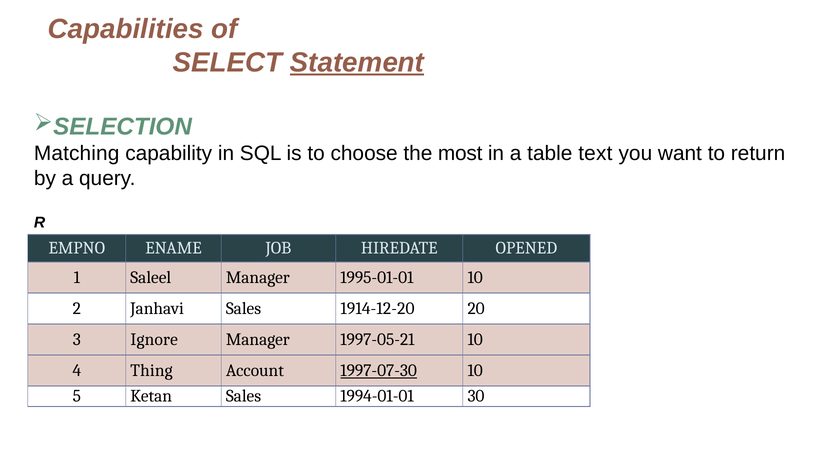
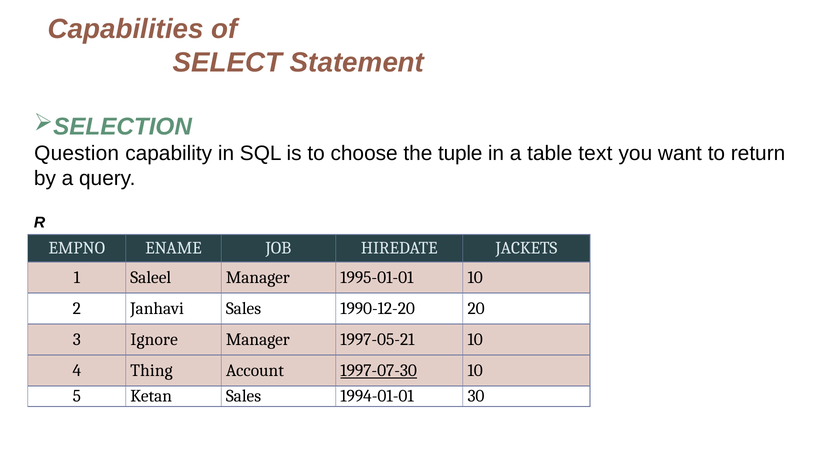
Statement underline: present -> none (357, 62)
Matching: Matching -> Question (77, 153)
most: most -> tuple (460, 153)
OPENED: OPENED -> JACKETS (526, 248)
1914-12-20: 1914-12-20 -> 1990-12-20 (378, 308)
